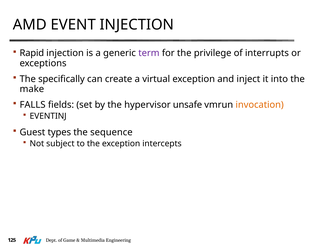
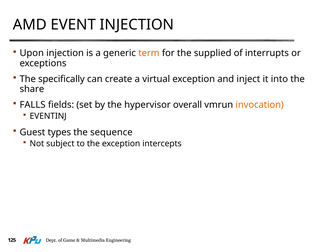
Rapid: Rapid -> Upon (32, 53)
term colour: purple -> orange (149, 53)
privilege: privilege -> supplied (213, 53)
make: make -> share (32, 89)
unsafe: unsafe -> overall (188, 104)
